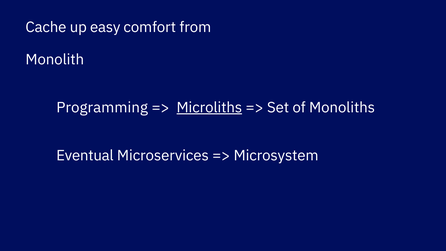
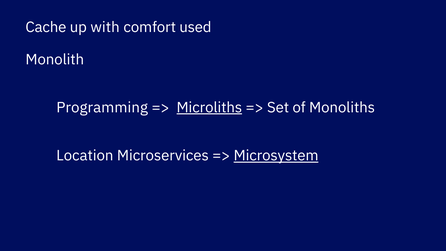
easy: easy -> with (105, 27)
from: from -> used (195, 27)
Eventual: Eventual -> Location (85, 156)
Microsystem underline: none -> present (276, 156)
